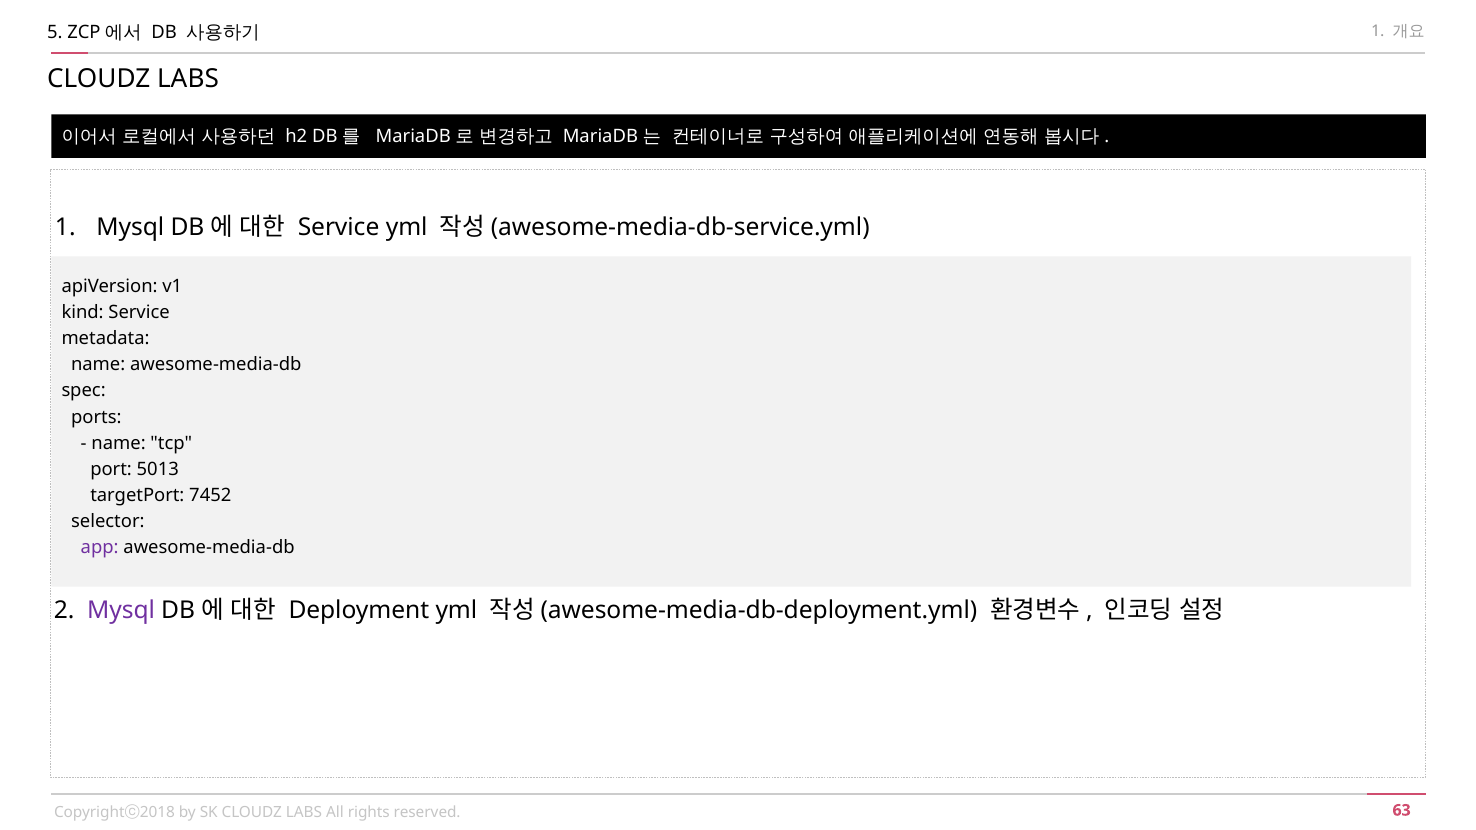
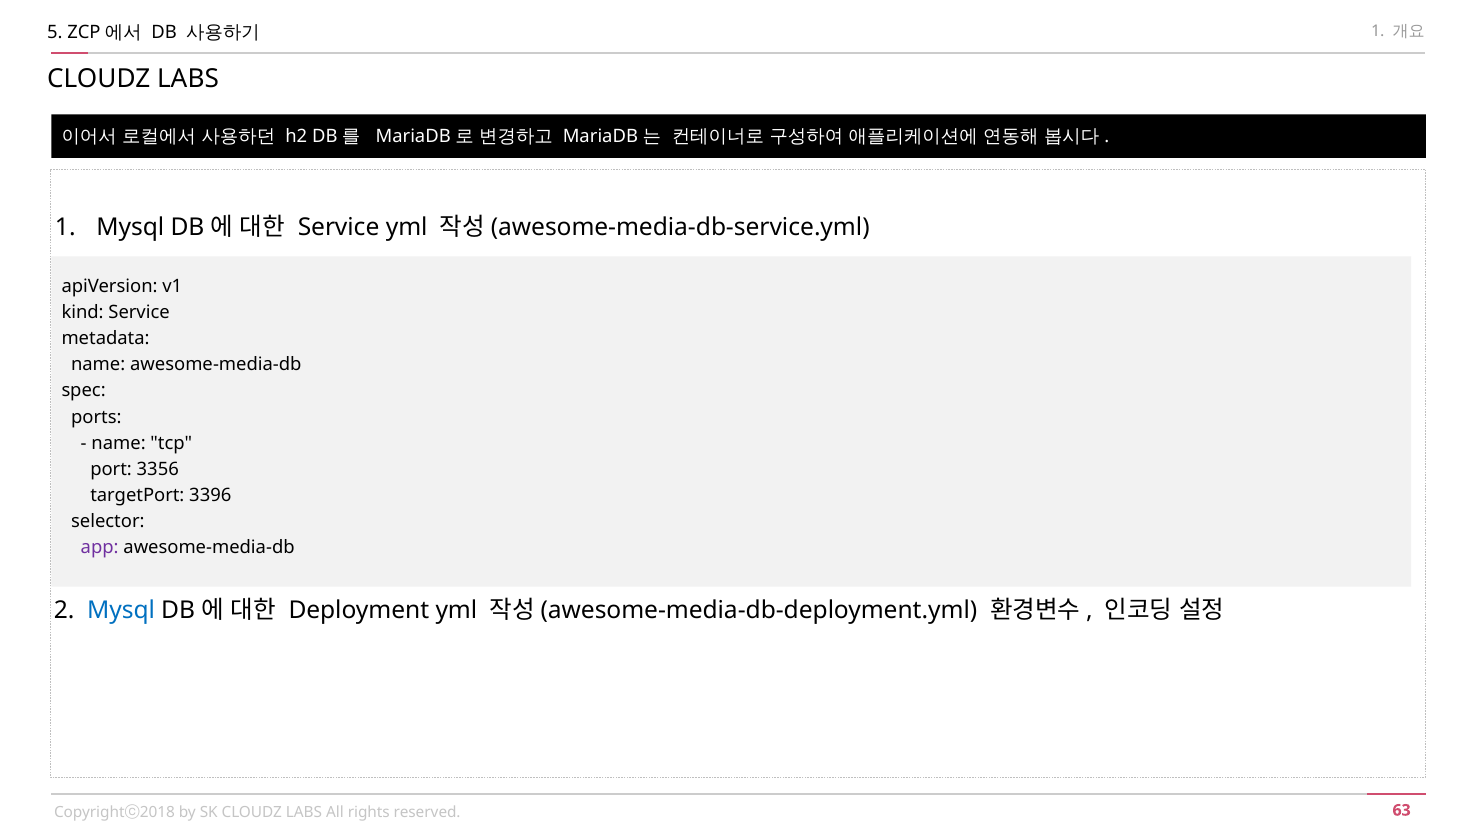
5013: 5013 -> 3356 (158, 469)
7452: 7452 -> 3396 (210, 496)
Mysql colour: purple -> blue (121, 611)
